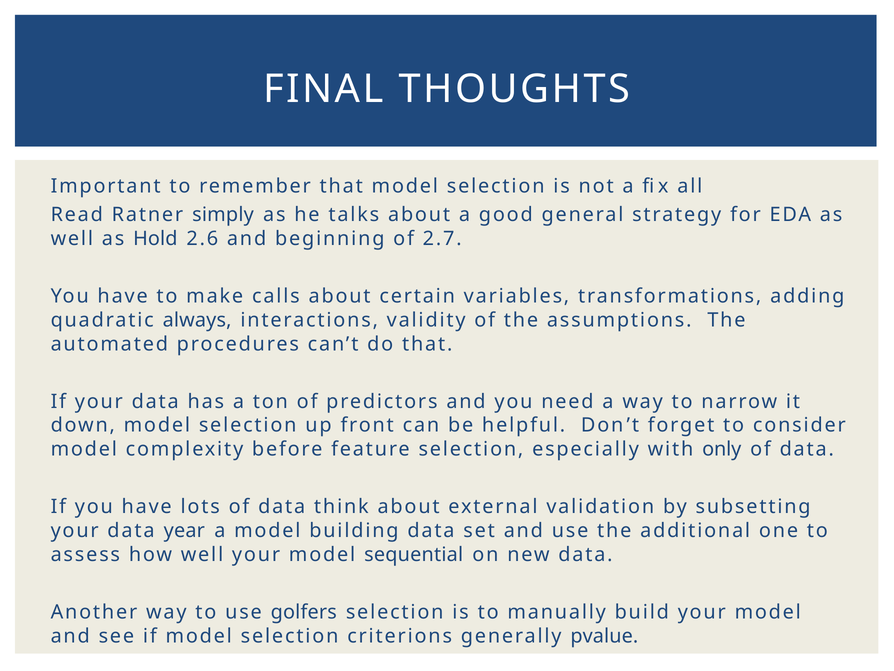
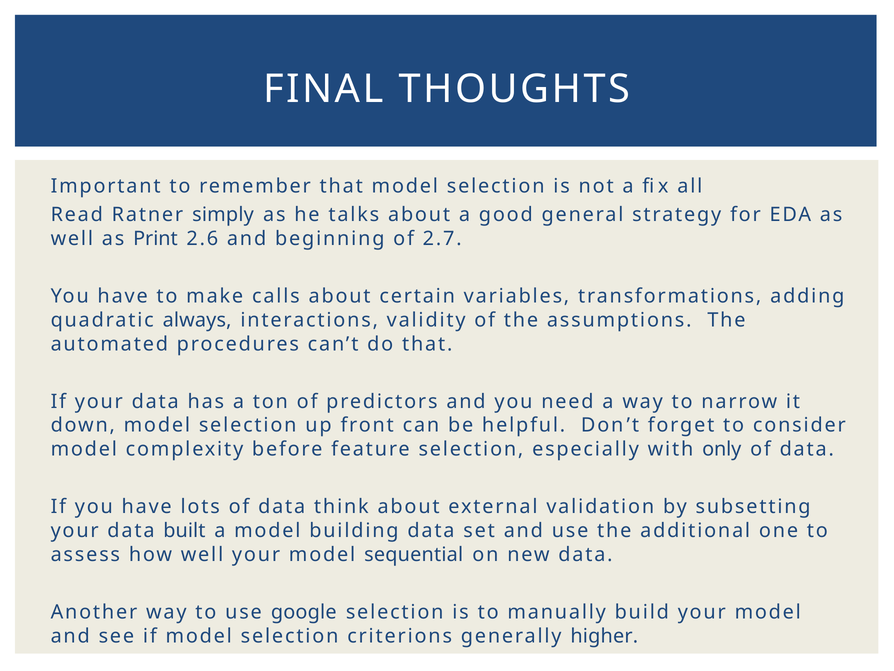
Hold: Hold -> Print (155, 238)
year: year -> built (184, 530)
golfers: golfers -> google (304, 612)
pvalue: pvalue -> higher (604, 636)
